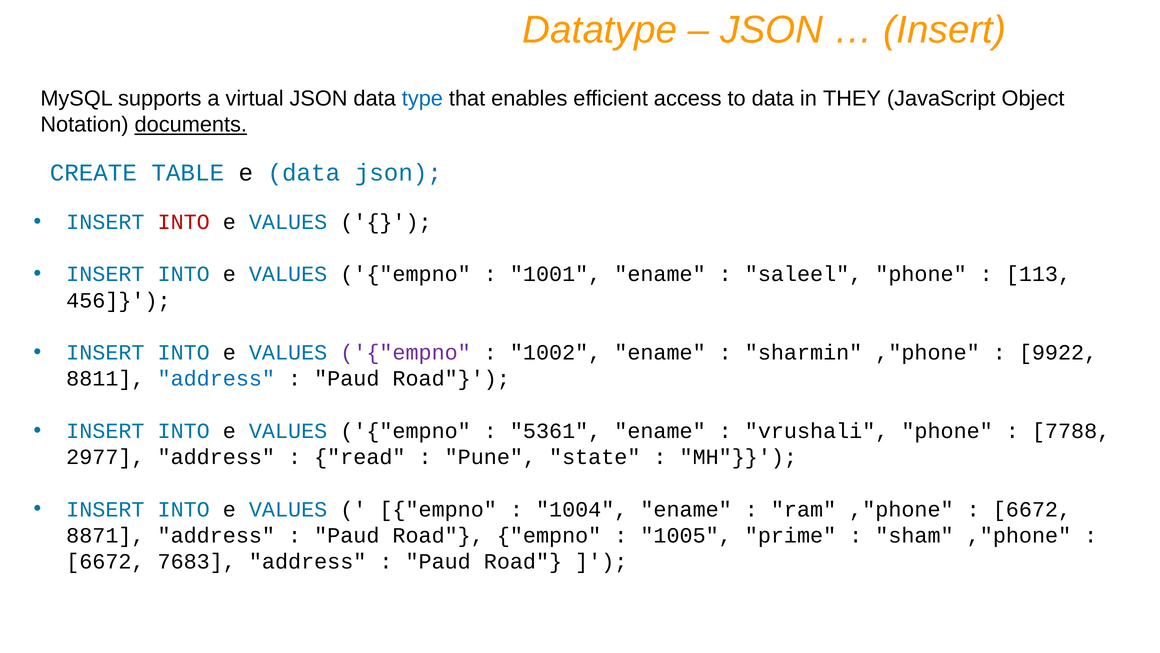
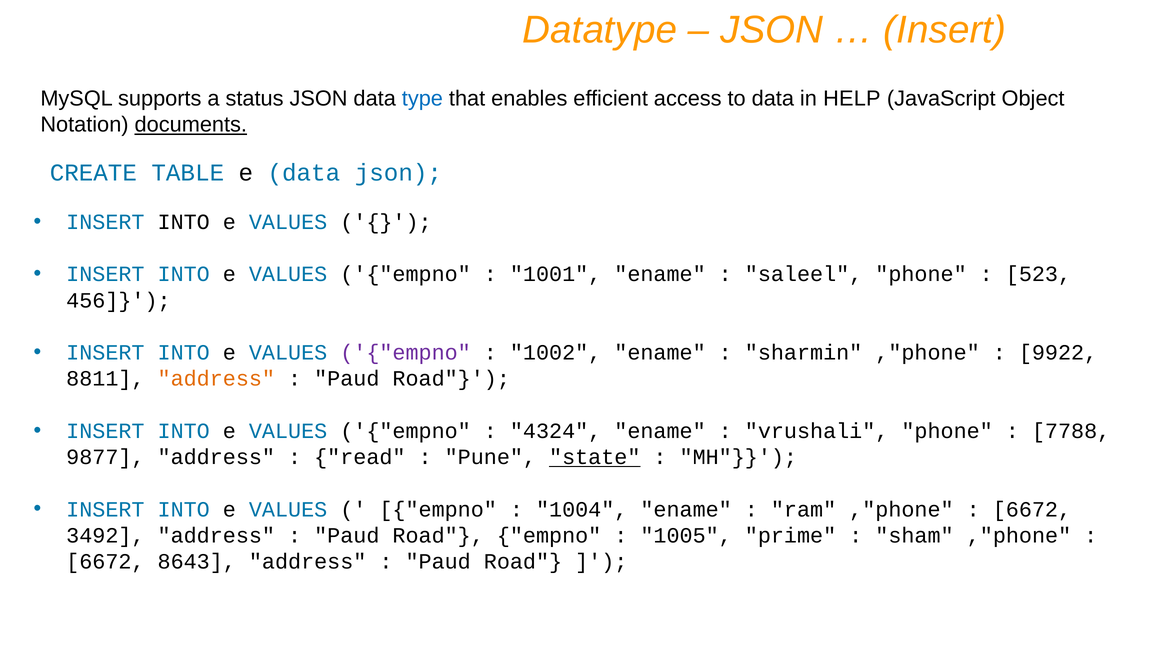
virtual: virtual -> status (255, 99)
THEY: THEY -> HELP (852, 99)
INTO colour: red -> black (184, 222)
113: 113 -> 523 (1038, 274)
address colour: blue -> orange (216, 378)
5361: 5361 -> 4324 (556, 431)
2977: 2977 -> 9877 (105, 457)
state underline: none -> present (595, 457)
8871: 8871 -> 3492 (105, 535)
7683: 7683 -> 8643 (197, 561)
